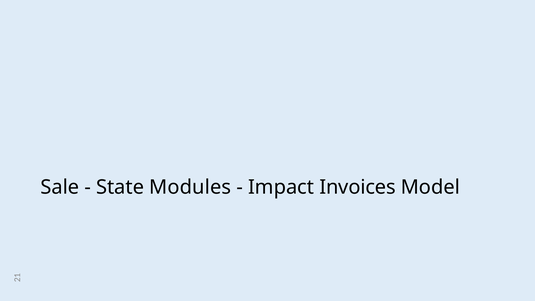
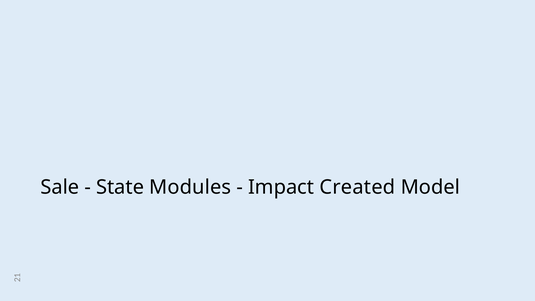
Invoices: Invoices -> Created (357, 187)
